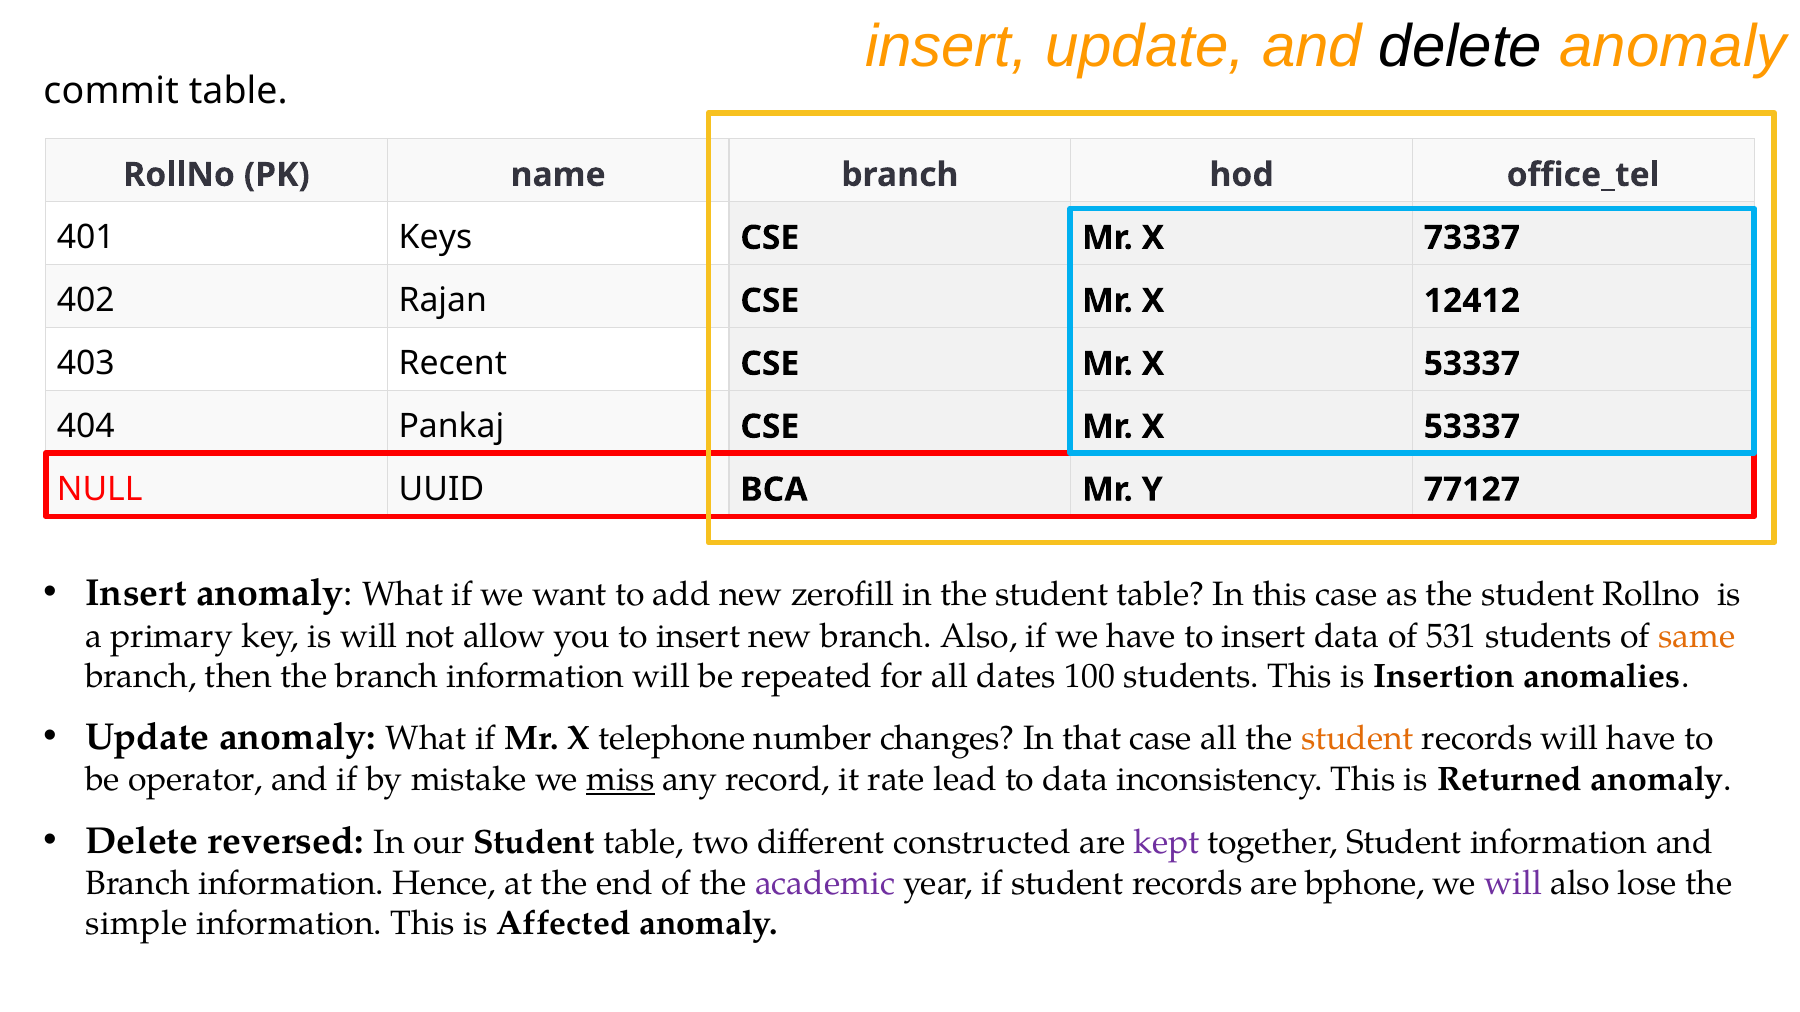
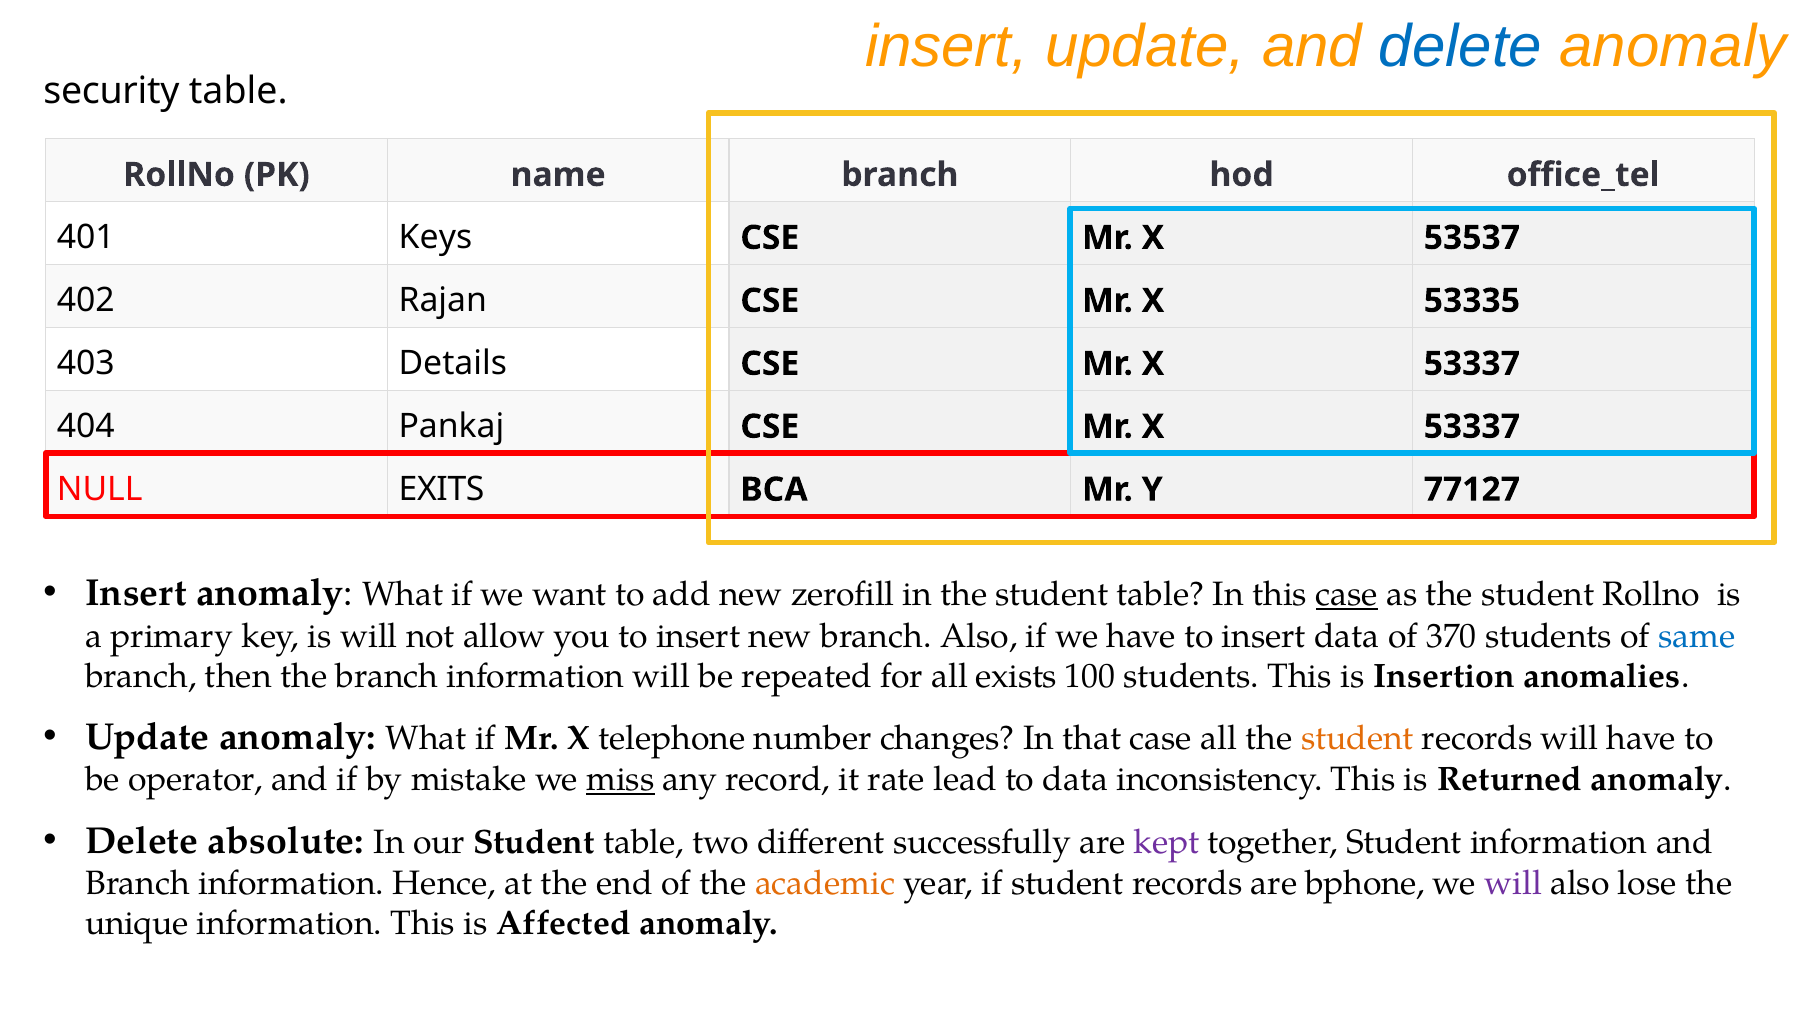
delete colour: black -> blue (1460, 47)
commit: commit -> security (111, 92)
73337: 73337 -> 53537 (1472, 238)
12412: 12412 -> 53335 (1472, 301)
Recent: Recent -> Details (453, 364)
UUID: UUID -> EXITS (442, 490)
case underline: none -> present (1347, 595)
531: 531 -> 370 (1452, 636)
same colour: orange -> blue (1697, 636)
dates: dates -> exists (1017, 677)
reversed: reversed -> absolute (286, 841)
constructed: constructed -> successfully (982, 842)
academic colour: purple -> orange (825, 884)
simple: simple -> unique (137, 924)
